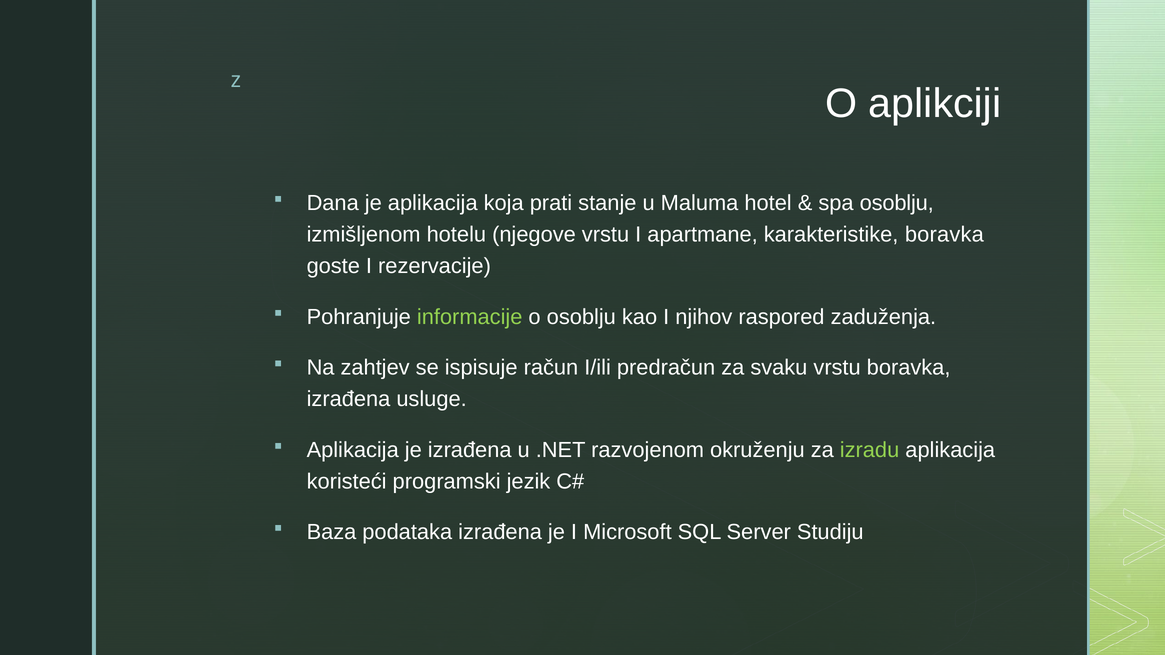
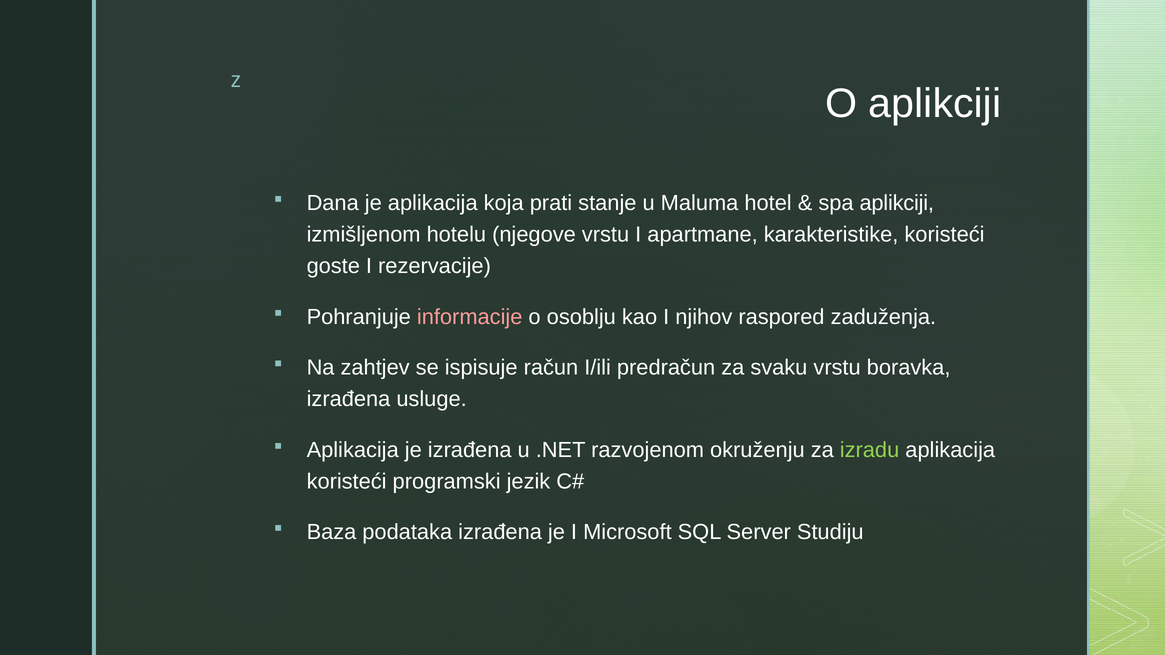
spa osoblju: osoblju -> aplikciji (897, 203)
karakteristike boravka: boravka -> koristeći (944, 235)
informacije colour: light green -> pink (470, 317)
